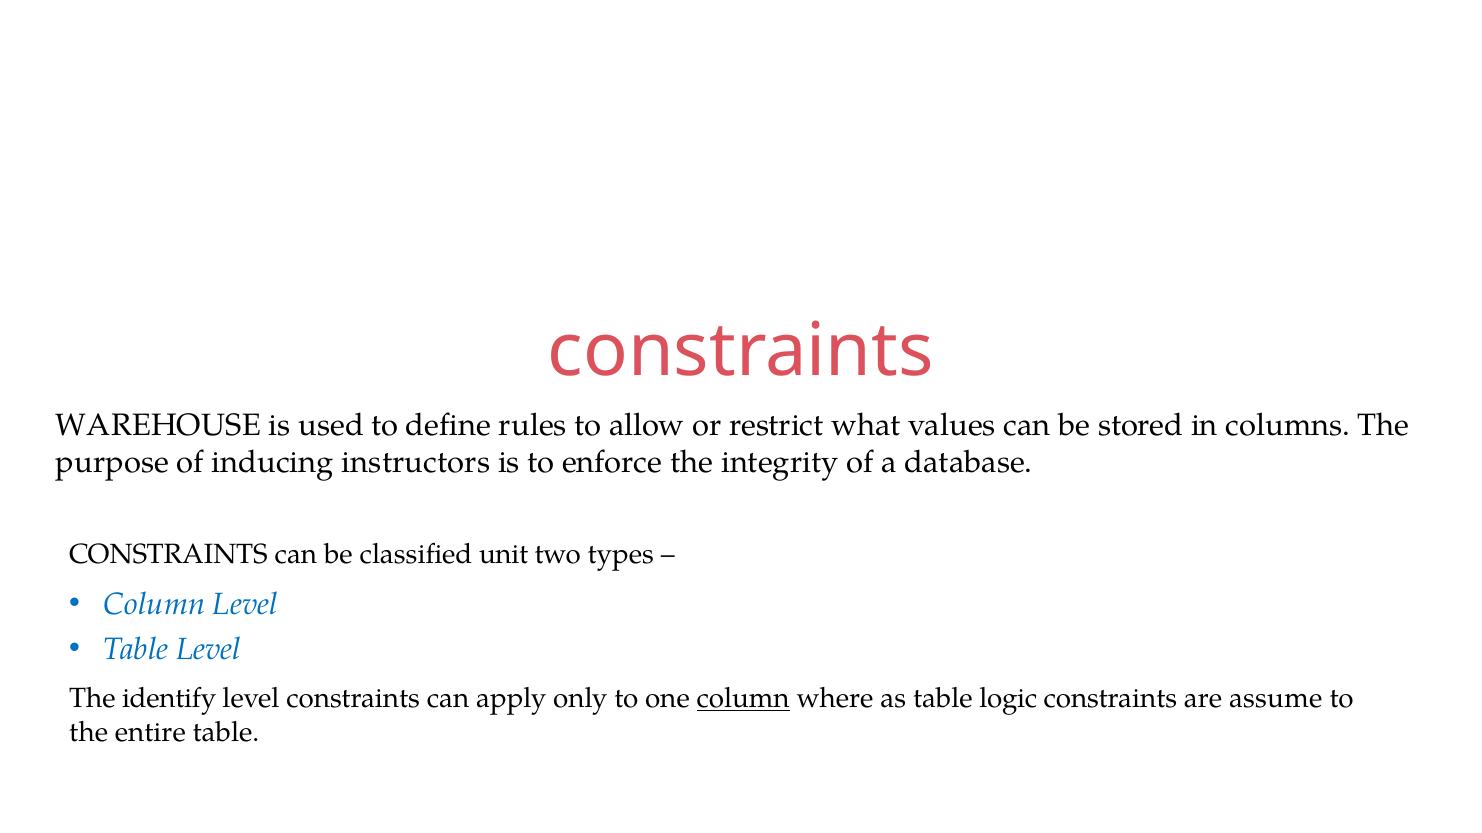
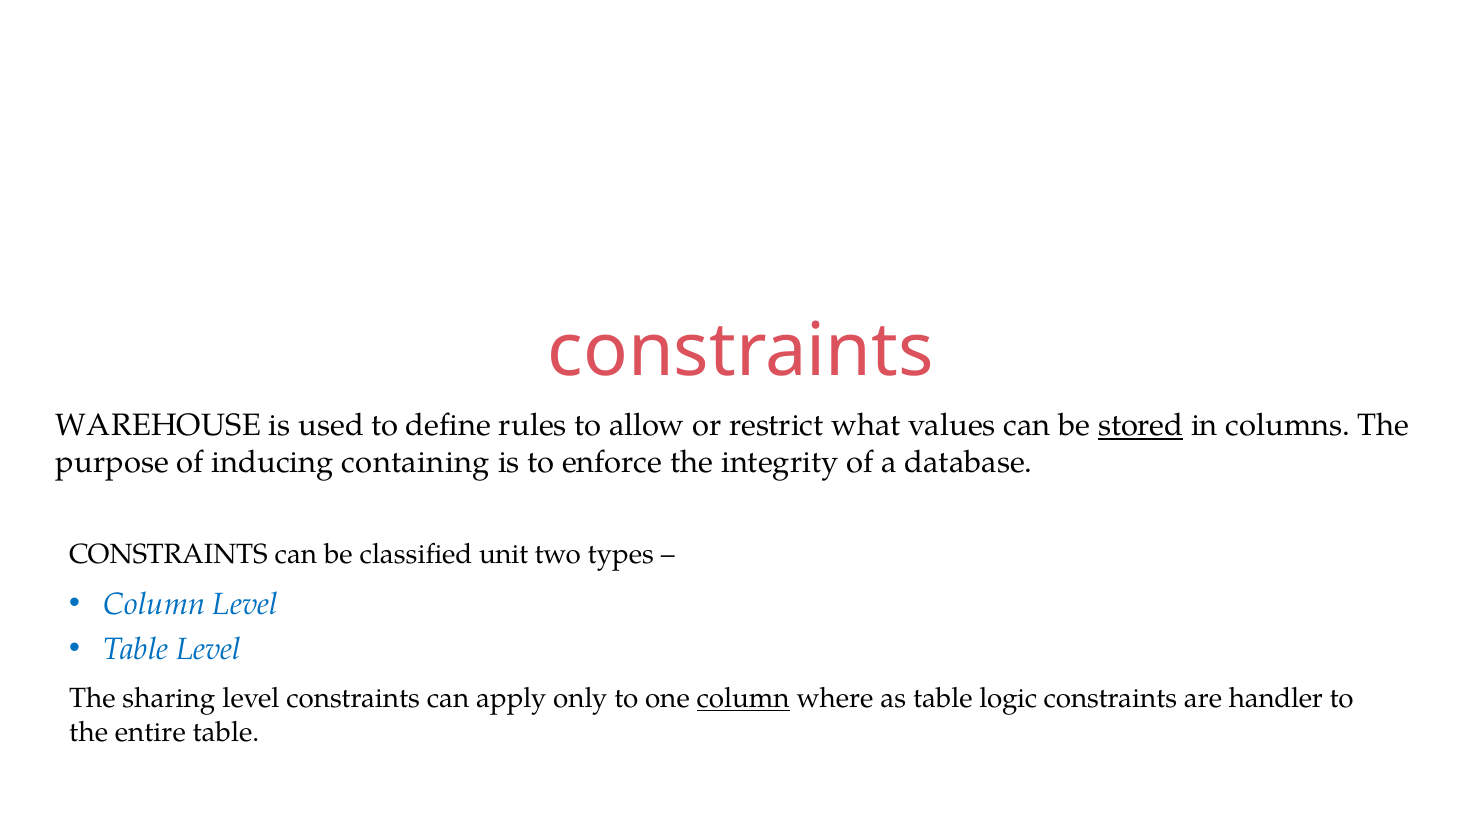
stored underline: none -> present (1141, 426)
instructors: instructors -> containing (416, 463)
identify: identify -> sharing (169, 699)
assume: assume -> handler (1276, 699)
